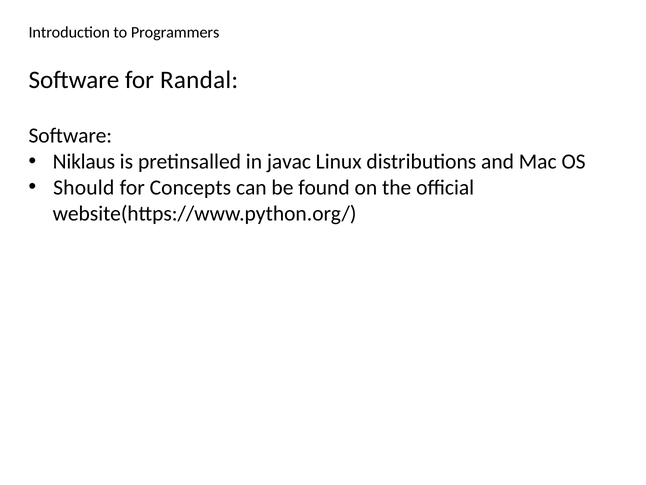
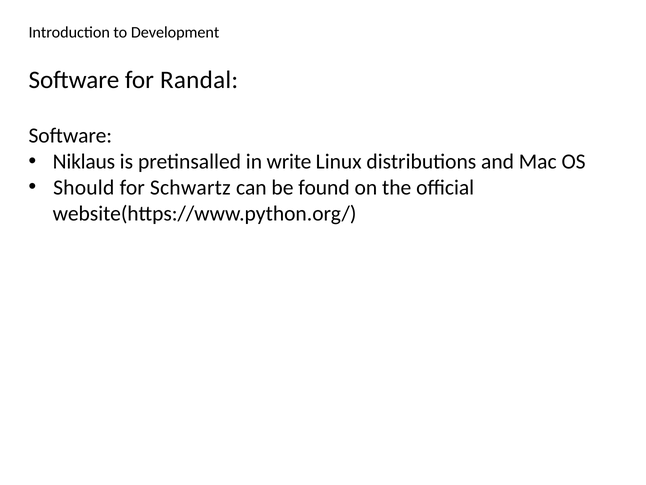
Programmers: Programmers -> Development (175, 33)
javac: javac -> write (289, 161)
Concepts: Concepts -> Schwartz (190, 187)
